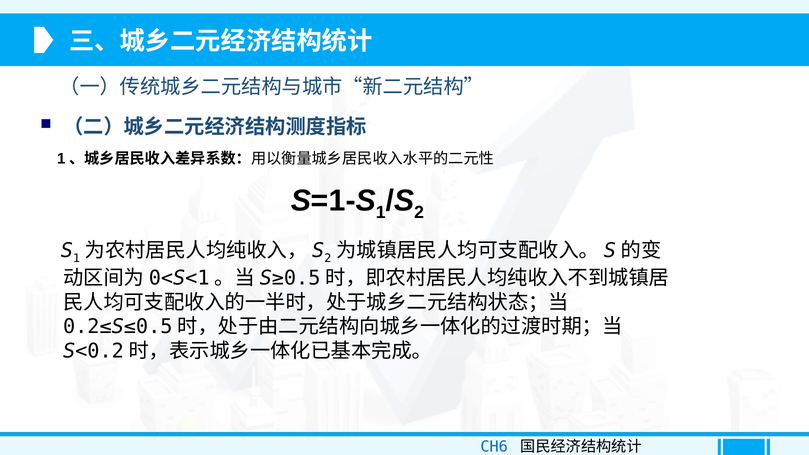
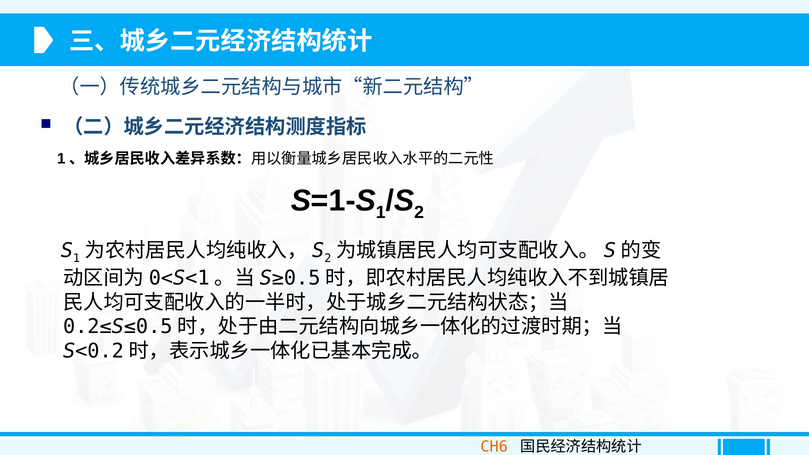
CH6 colour: blue -> orange (494, 447)
